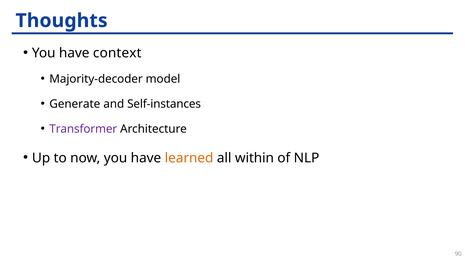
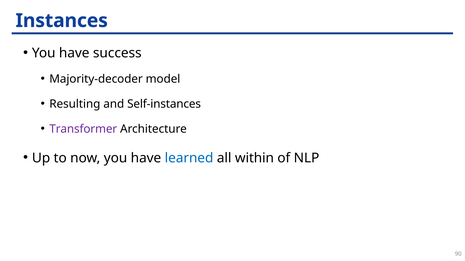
Thoughts: Thoughts -> Instances (62, 21)
context: context -> success (117, 53)
Generate: Generate -> Resulting (75, 104)
learned colour: orange -> blue (189, 158)
